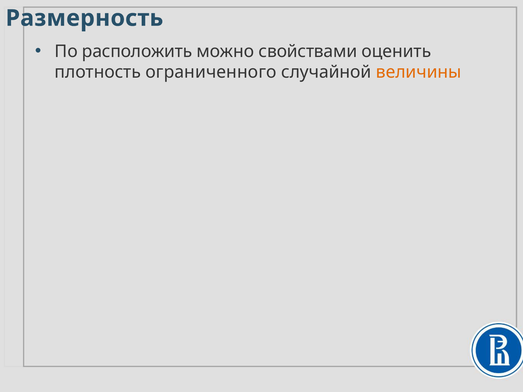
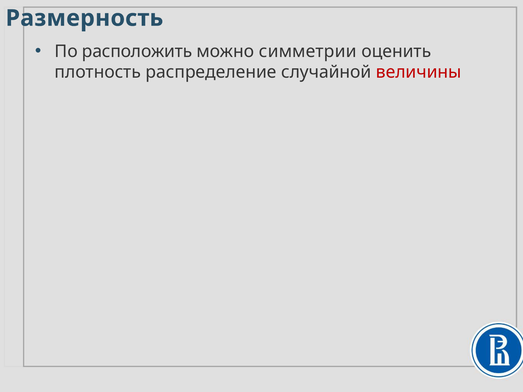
свойствами: свойствами -> симметрии (308, 51)
ограниченного: ограниченного -> распределение (211, 72)
величины colour: orange -> red (419, 72)
